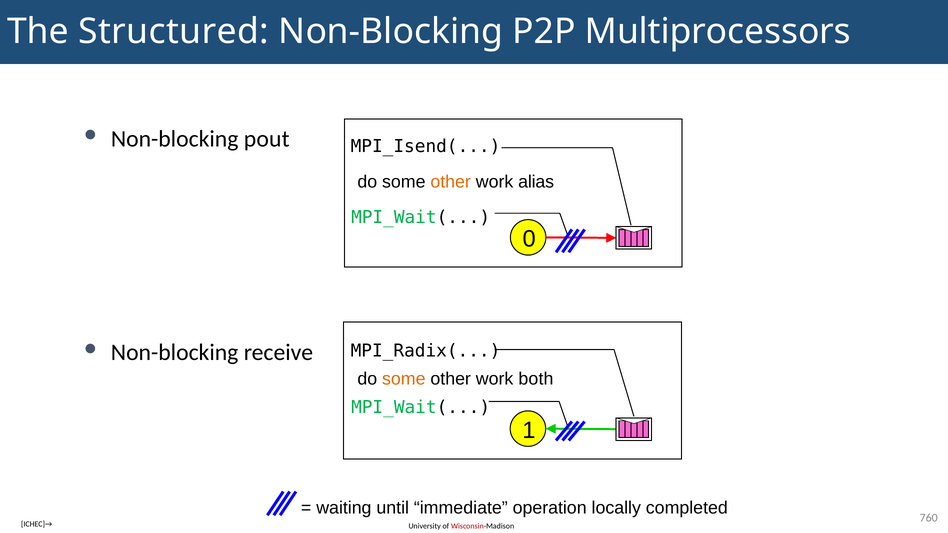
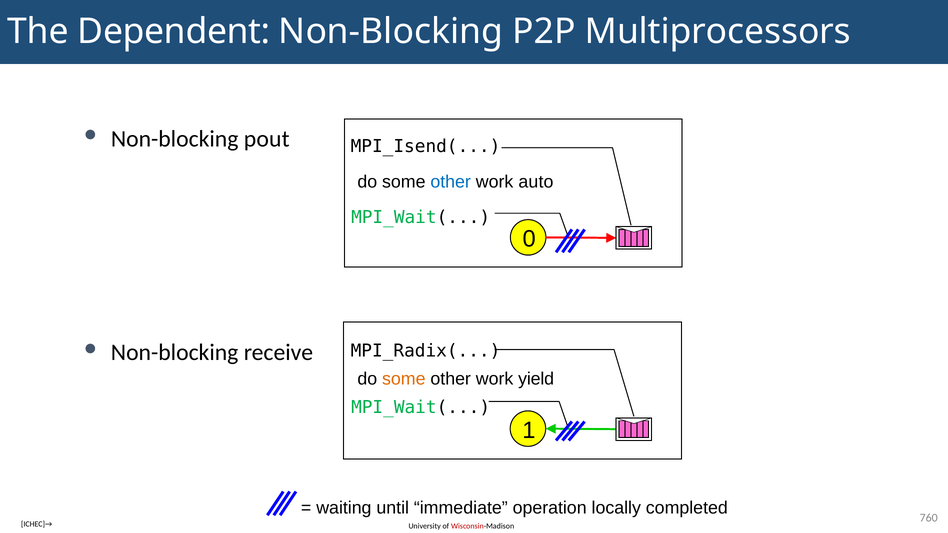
Structured: Structured -> Dependent (174, 32)
other colour: orange -> blue (451, 182)
alias: alias -> auto (536, 182)
both: both -> yield (536, 379)
